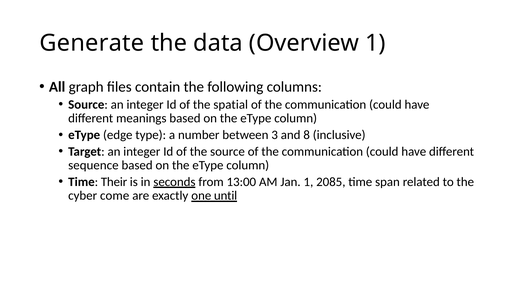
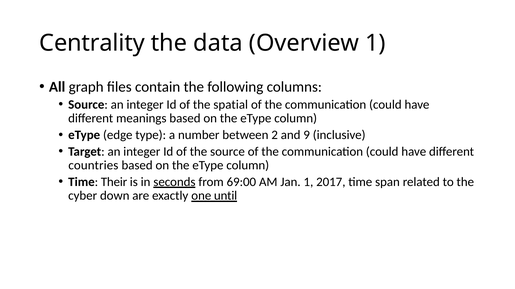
Generate: Generate -> Centrality (92, 43)
3: 3 -> 2 (275, 135)
8: 8 -> 9 (307, 135)
sequence: sequence -> countries (93, 166)
13:00: 13:00 -> 69:00 (241, 182)
2085: 2085 -> 2017 (331, 182)
come: come -> down (115, 196)
